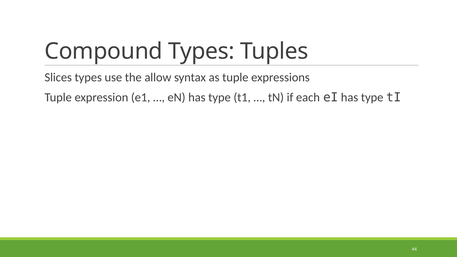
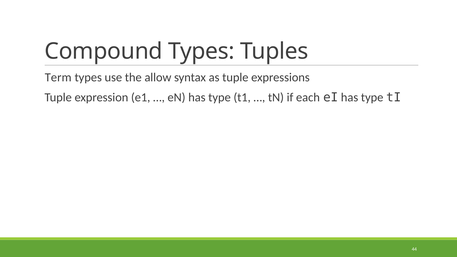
Slices: Slices -> Term (58, 78)
